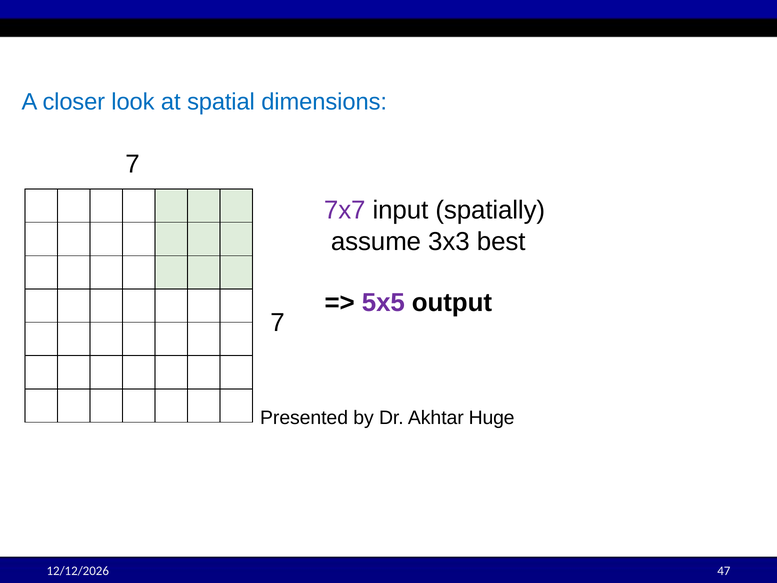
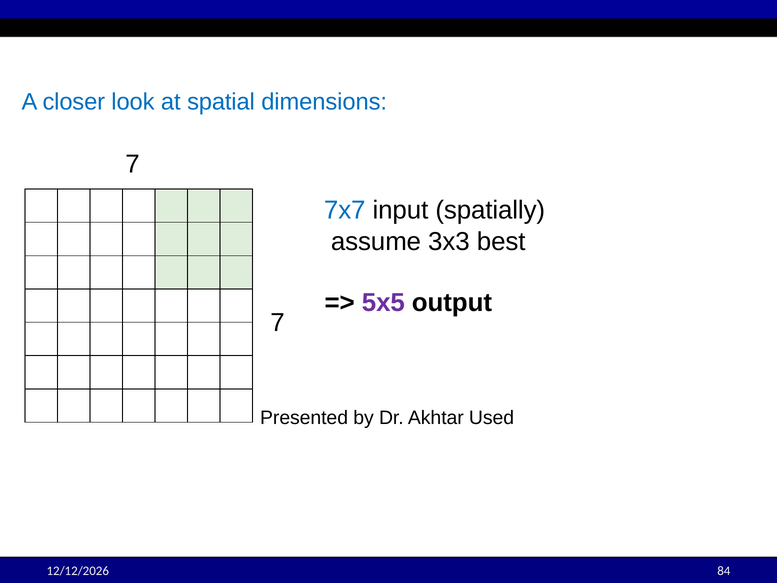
7x7 colour: purple -> blue (345, 210)
Huge: Huge -> Used (492, 418)
47: 47 -> 84 (724, 571)
